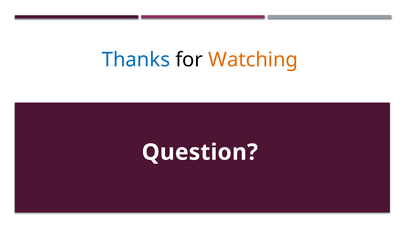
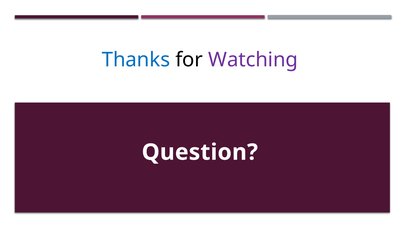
Watching colour: orange -> purple (253, 60)
